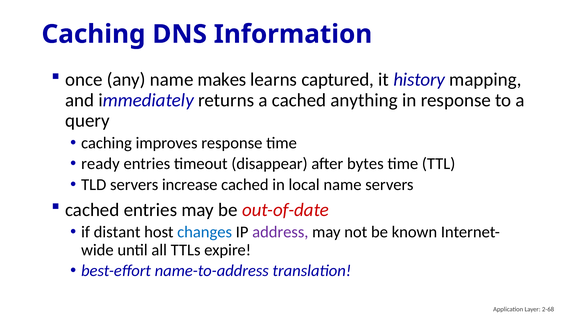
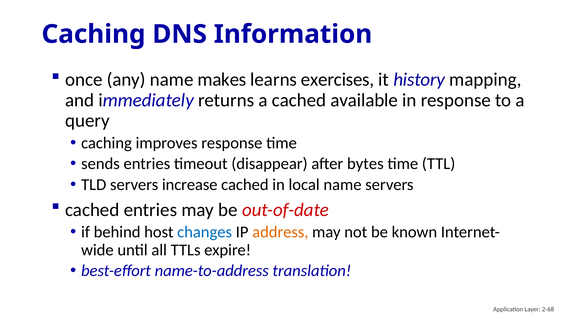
captured: captured -> exercises (338, 80)
anything: anything -> available (364, 100)
ready: ready -> sends (100, 164)
distant: distant -> behind (117, 232)
address colour: purple -> orange (280, 232)
